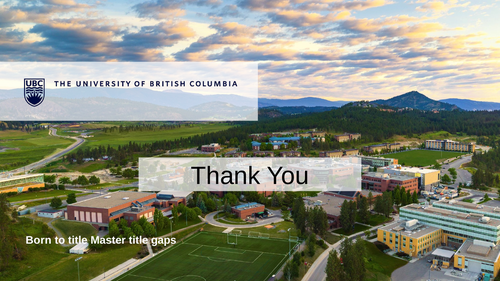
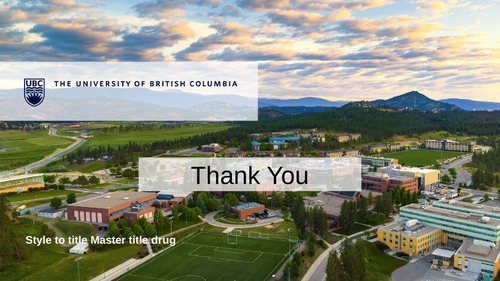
Born: Born -> Style (39, 241)
gaps: gaps -> drug (164, 241)
